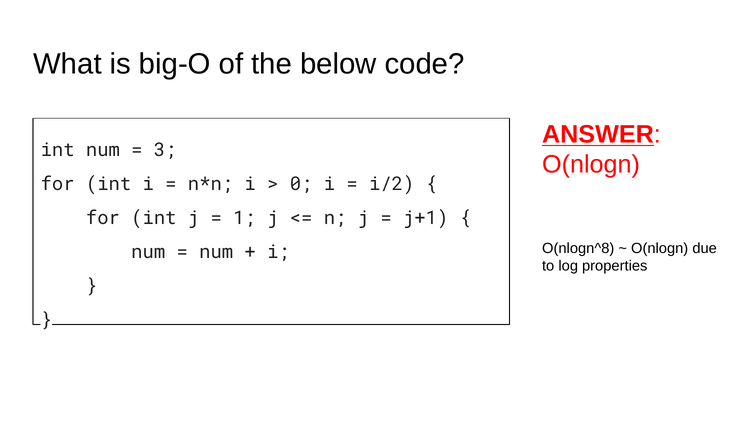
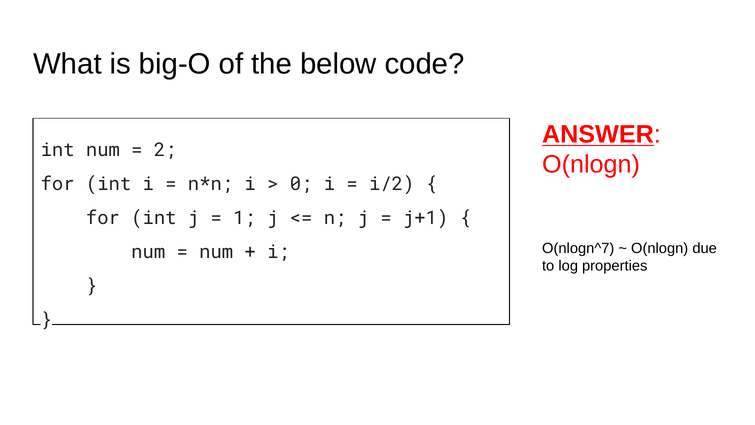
3: 3 -> 2 (165, 150)
O(nlogn^8: O(nlogn^8 -> O(nlogn^7 (578, 248)
